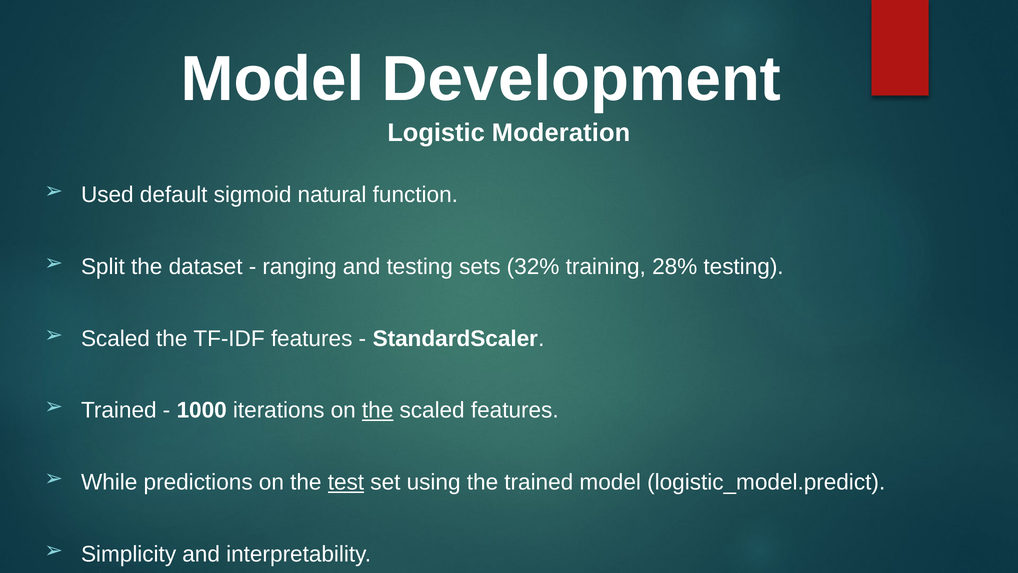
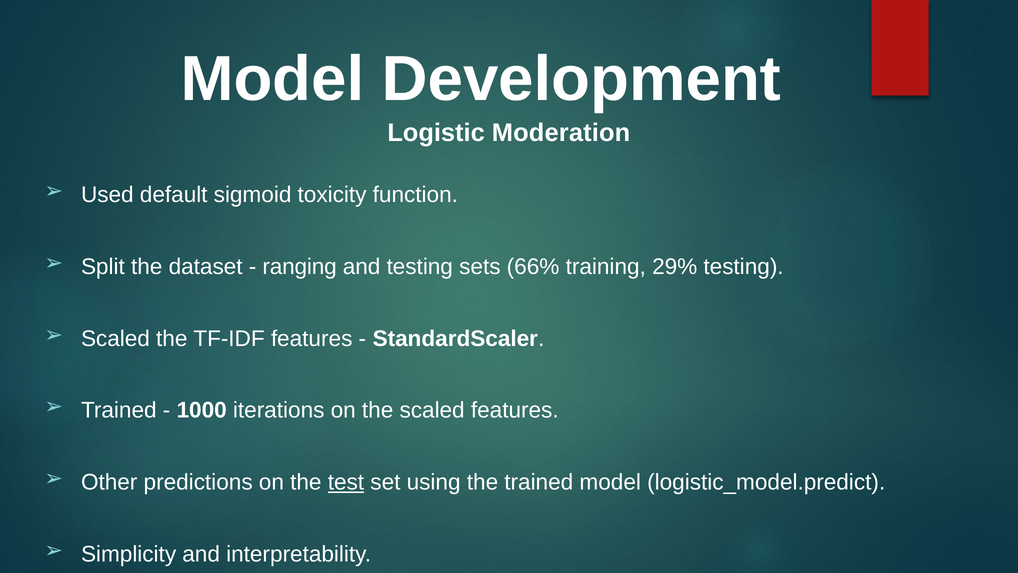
natural: natural -> toxicity (332, 195)
32%: 32% -> 66% (533, 267)
28%: 28% -> 29% (675, 267)
the underline: present -> none (378, 410)
While: While -> Other (109, 482)
